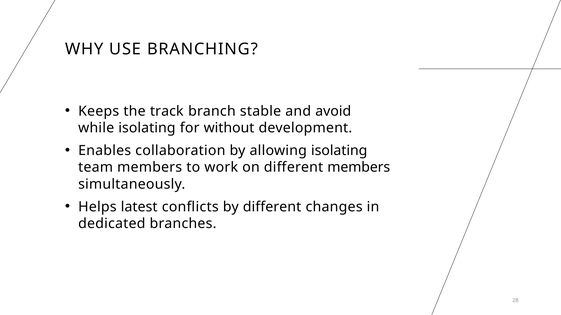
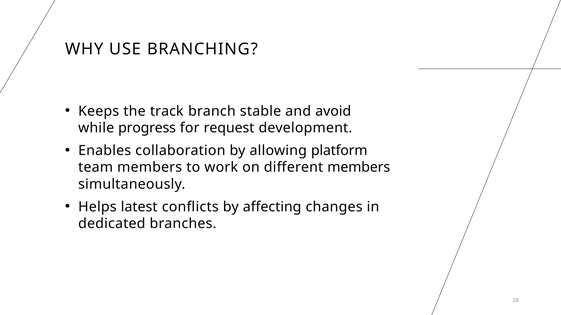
while isolating: isolating -> progress (147, 128)
without: without -> request (229, 128)
allowing isolating: isolating -> platform (339, 151)
by different: different -> affecting (272, 207)
